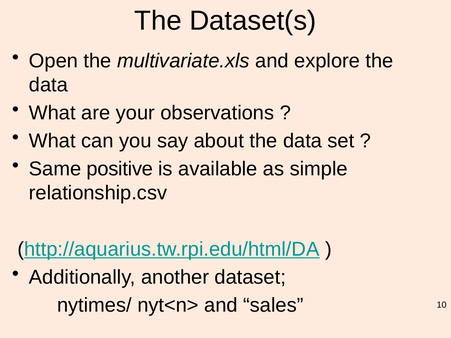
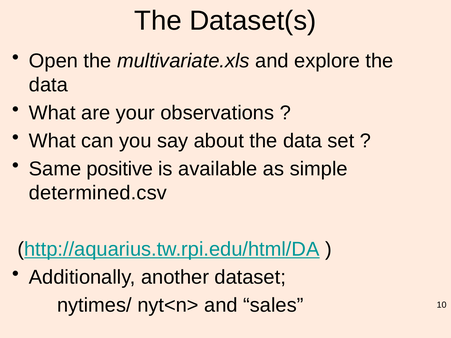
relationship.csv: relationship.csv -> determined.csv (98, 193)
